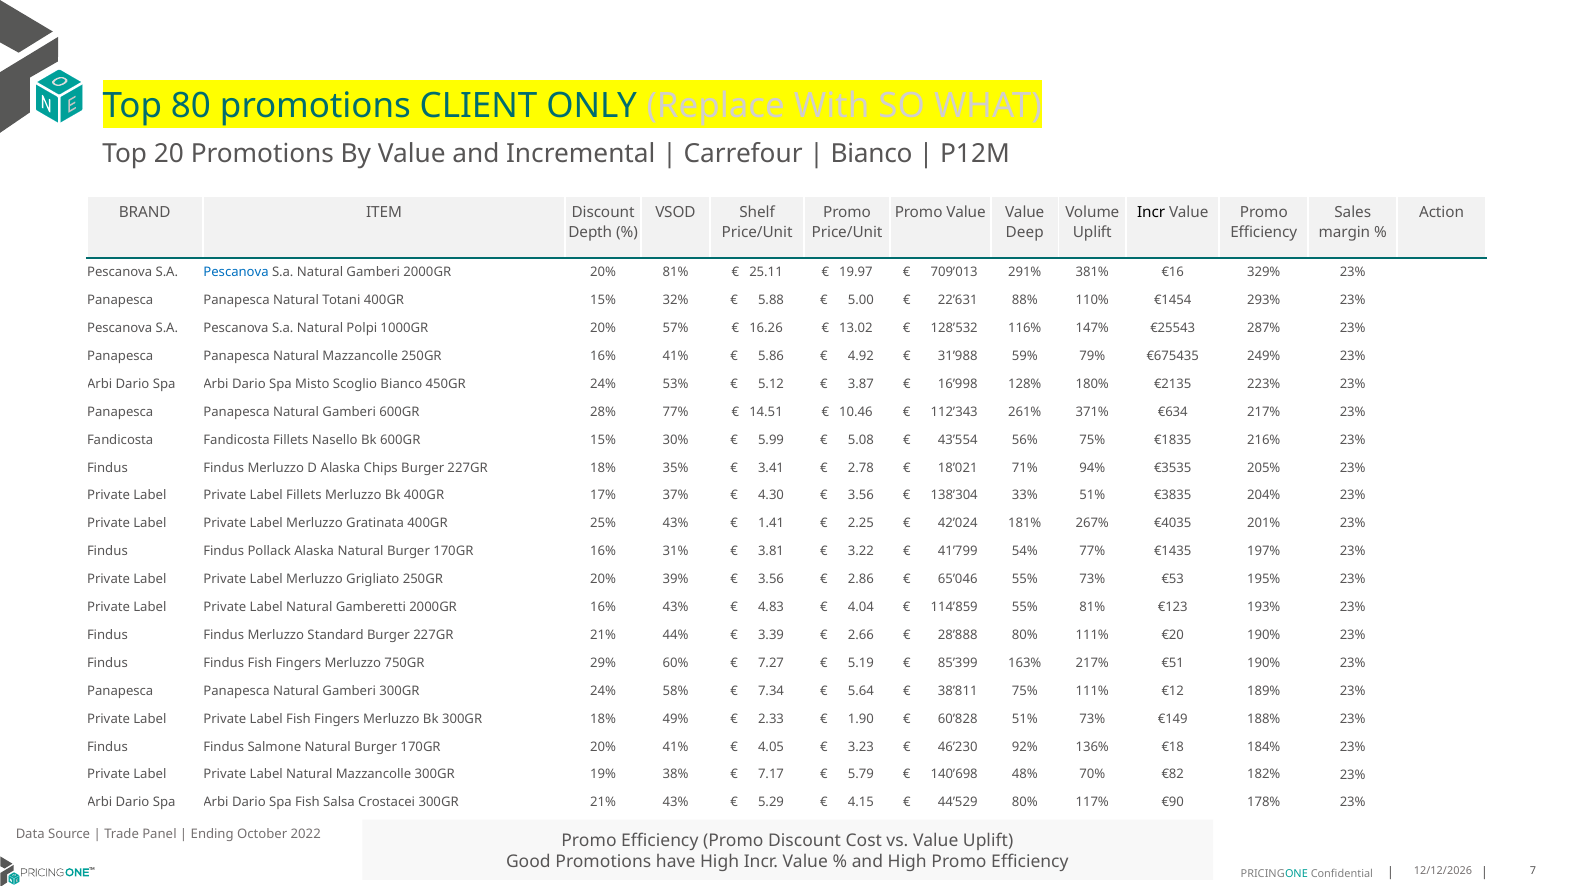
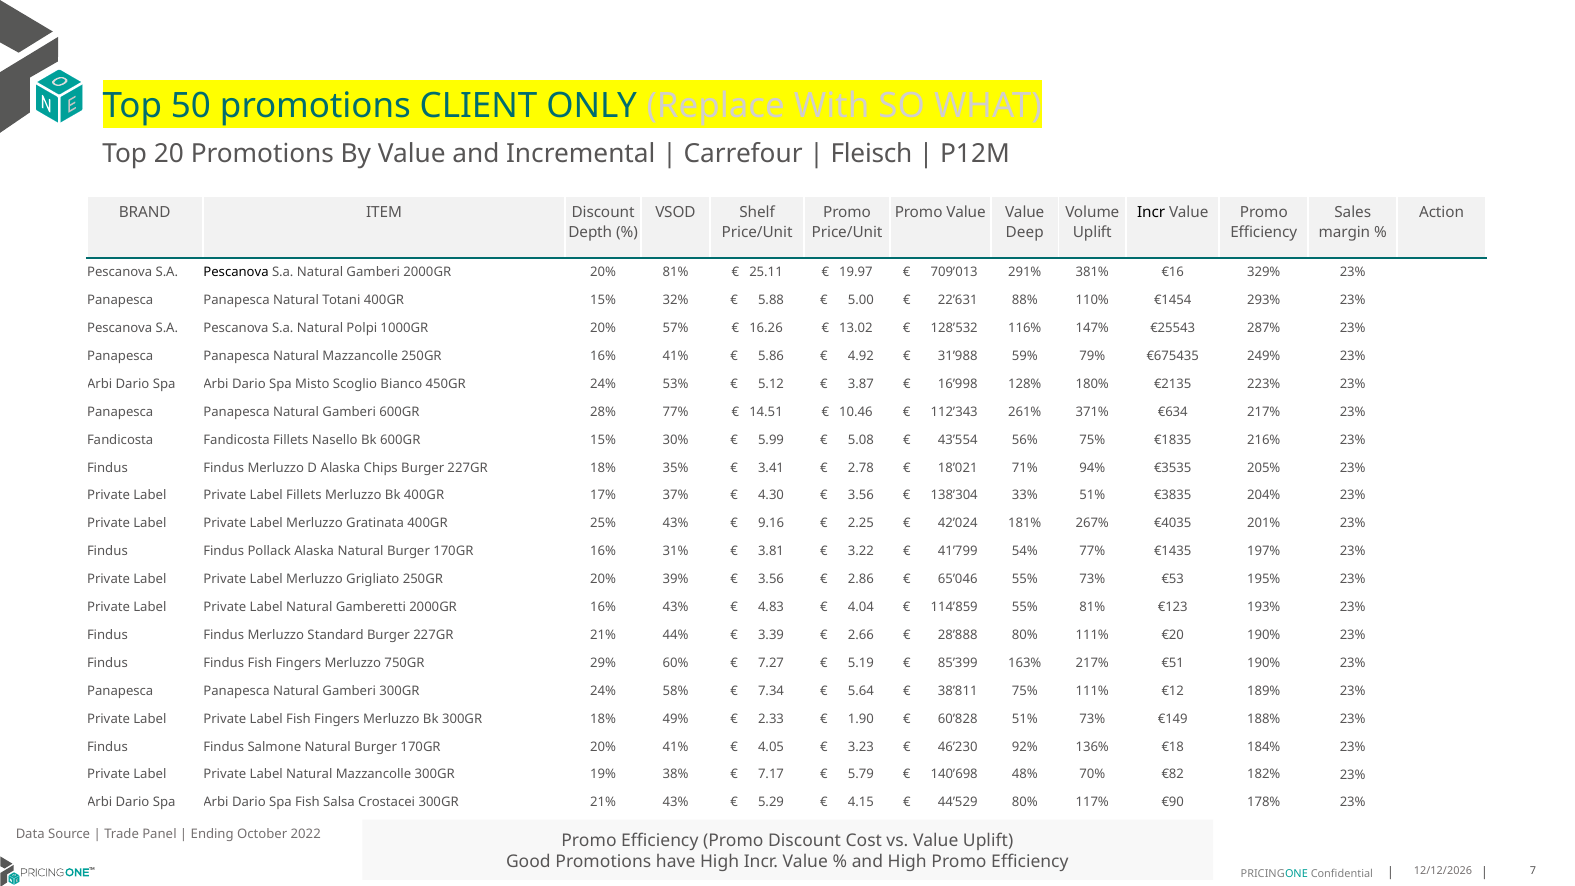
80: 80 -> 50 (191, 106)
Bianco: Bianco -> Fleisch (872, 154)
Pescanova colour: blue -> black (236, 272)
1.41: 1.41 -> 9.16 (771, 523)
